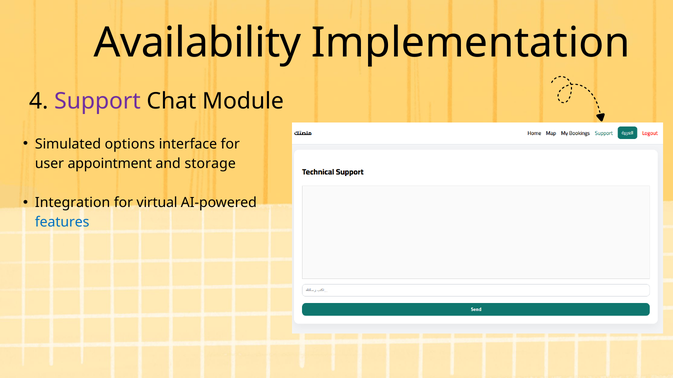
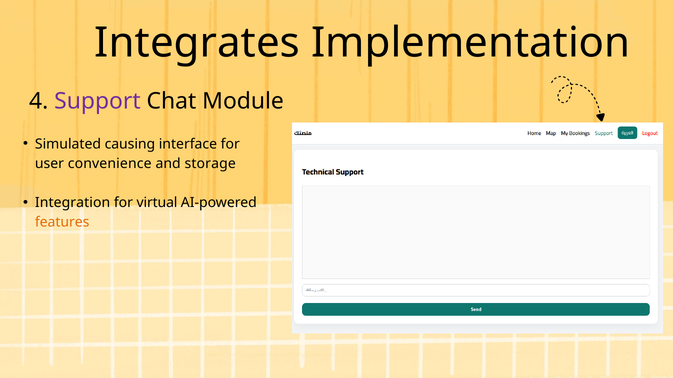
Availability: Availability -> Integrates (197, 43)
options: options -> causing (130, 144)
appointment: appointment -> convenience (110, 164)
features colour: blue -> orange (62, 223)
